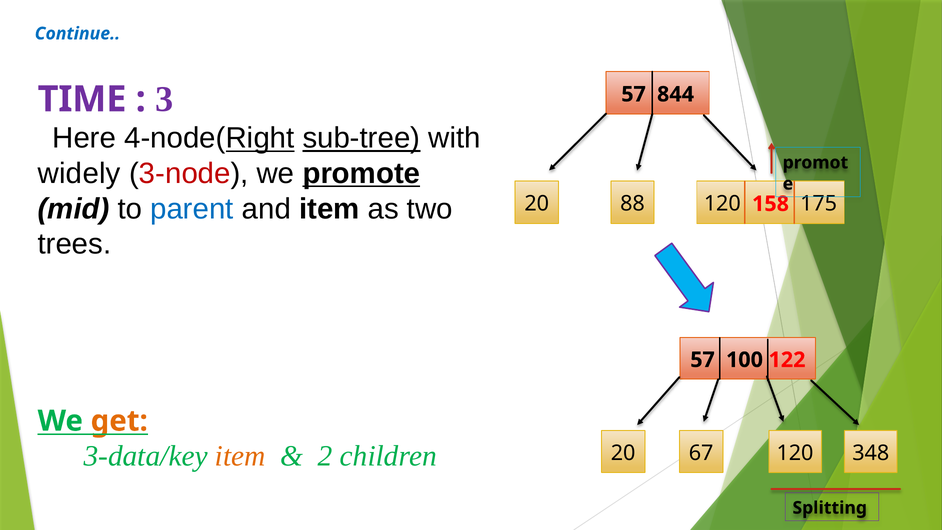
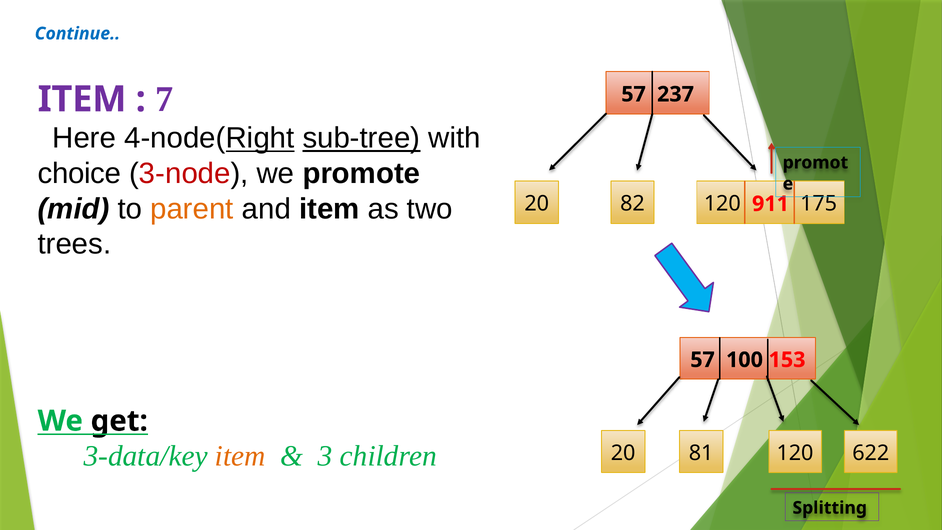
844: 844 -> 237 (676, 94)
TIME: TIME -> ITEM (82, 99)
3: 3 -> 7 (164, 99)
widely: widely -> choice (79, 174)
promote underline: present -> none (361, 174)
parent colour: blue -> orange (192, 209)
88: 88 -> 82 (632, 204)
158: 158 -> 911 (771, 204)
122: 122 -> 153 (787, 360)
get colour: orange -> black (119, 421)
2: 2 -> 3 (325, 456)
67: 67 -> 81 (701, 453)
348: 348 -> 622 (871, 453)
